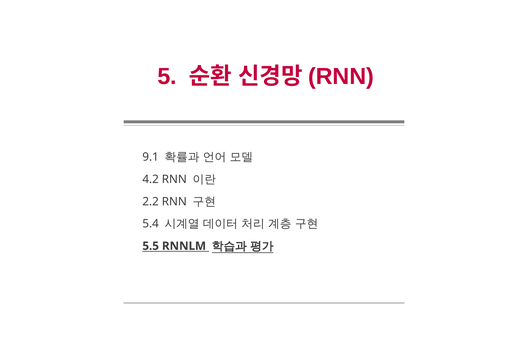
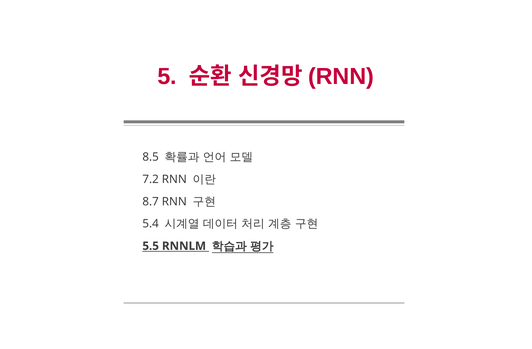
9.1: 9.1 -> 8.5 (151, 157)
4.2: 4.2 -> 7.2 (151, 180)
2.2: 2.2 -> 8.7 (151, 202)
